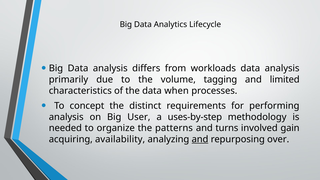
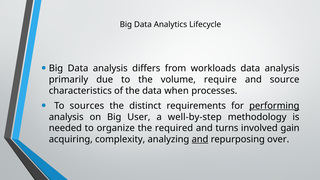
tagging: tagging -> require (220, 80)
limited: limited -> source (285, 80)
concept: concept -> sources (87, 106)
performing underline: none -> present (274, 106)
uses-by-step: uses-by-step -> well-by-step (195, 117)
patterns: patterns -> required (174, 128)
availability: availability -> complexity (120, 139)
